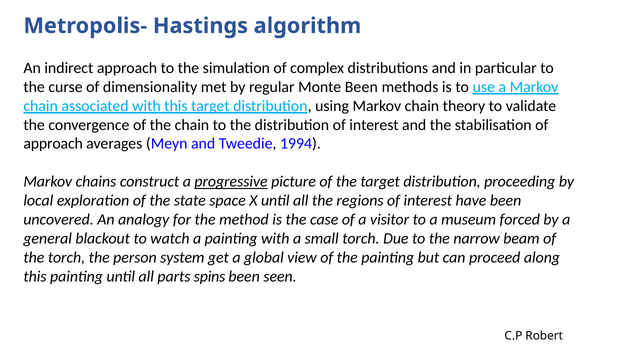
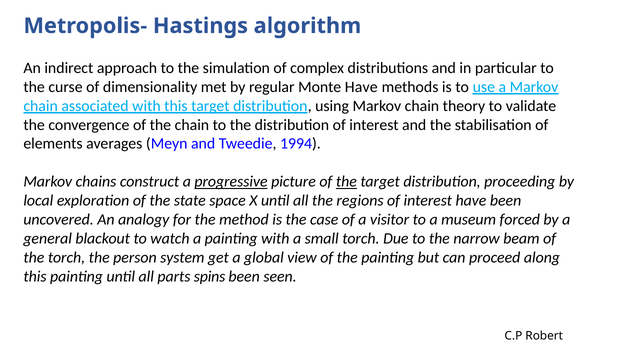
Monte Been: Been -> Have (361, 87)
approach: approach -> elements (53, 144)
the underline: none -> present (346, 182)
